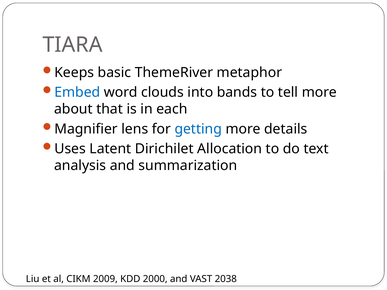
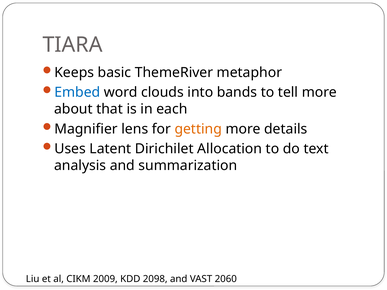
getting colour: blue -> orange (198, 129)
2000: 2000 -> 2098 (155, 279)
2038: 2038 -> 2060 (226, 279)
